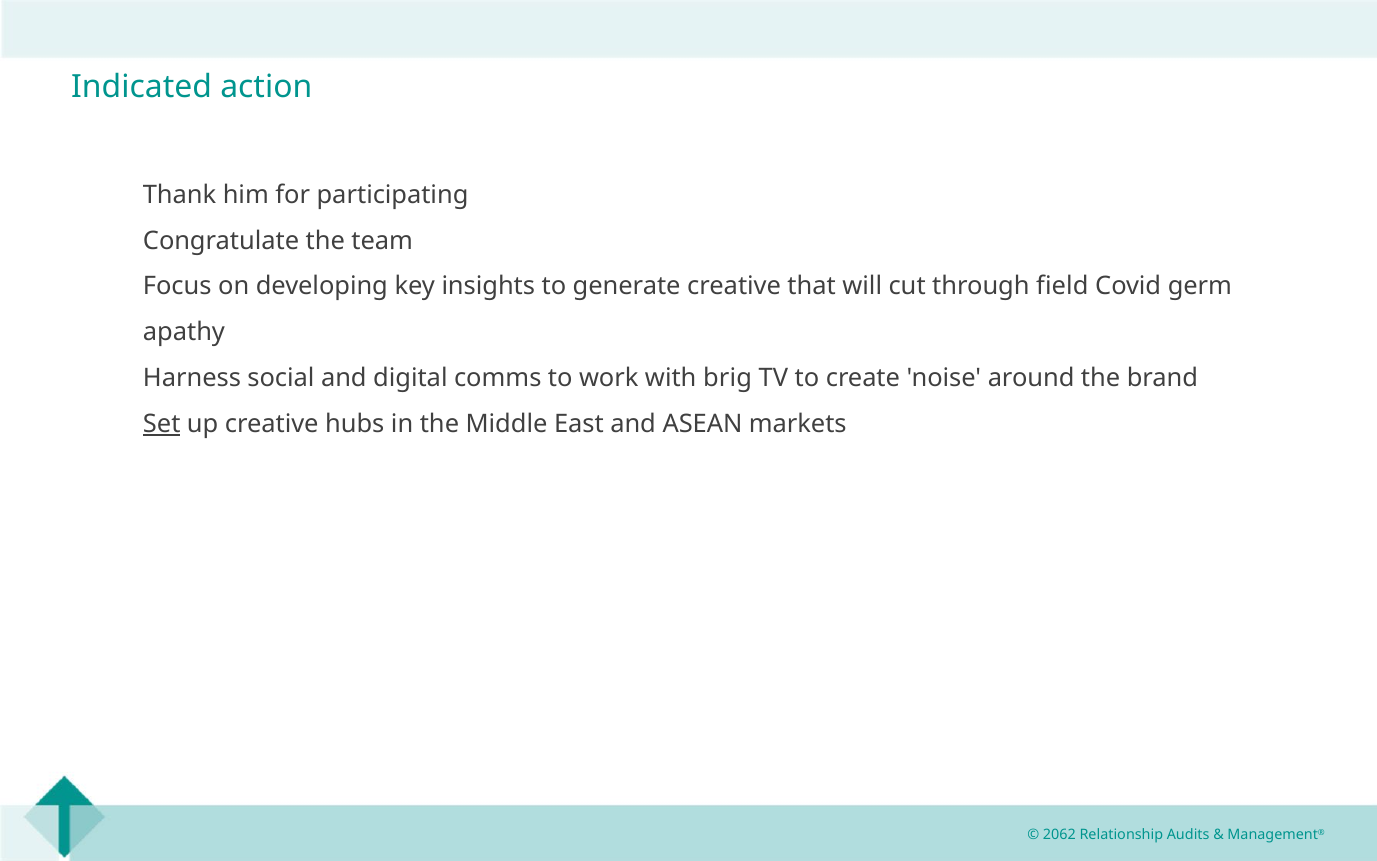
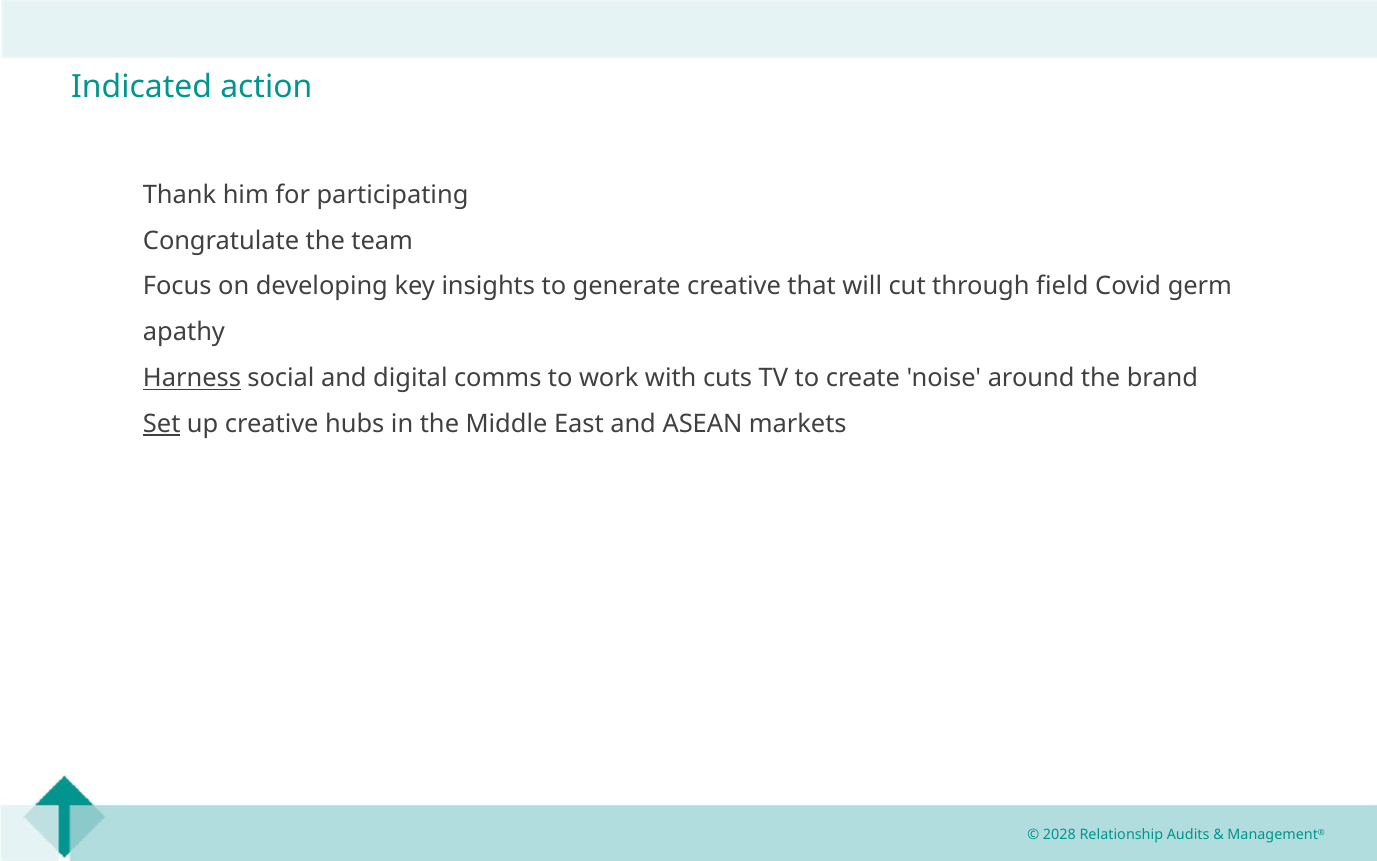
Harness underline: none -> present (192, 378)
brig: brig -> cuts (728, 378)
2062: 2062 -> 2028 (1059, 834)
